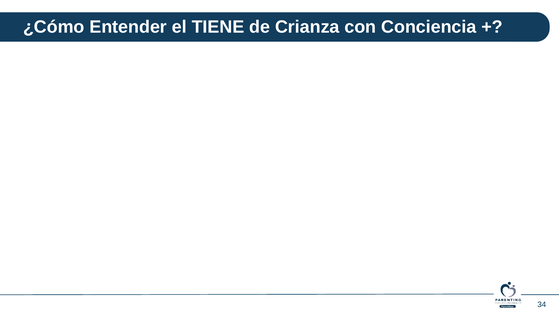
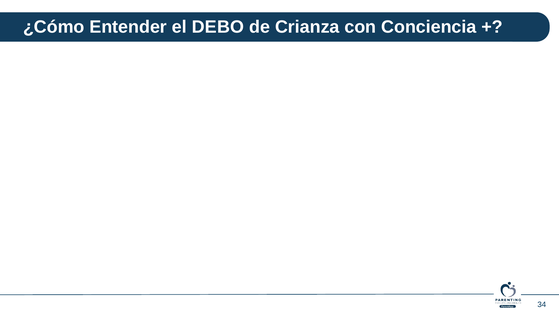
TIENE: TIENE -> DEBO (218, 27)
